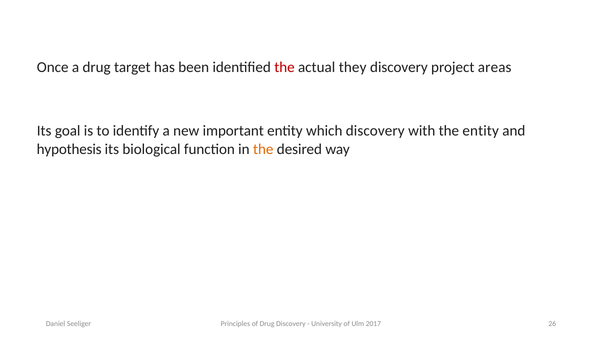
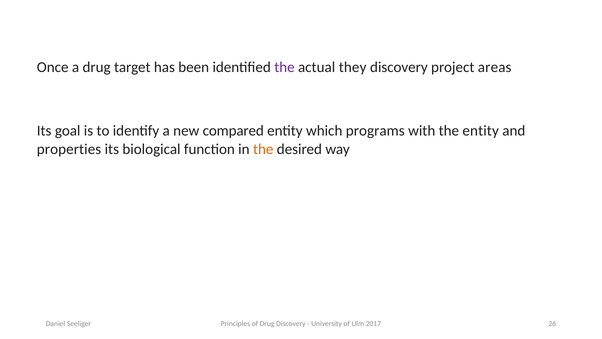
the colour: red -> purple (284, 67)
important: important -> compared (233, 131)
which discovery: discovery -> programs (375, 131)
hypothesis: hypothesis -> properties (69, 149)
